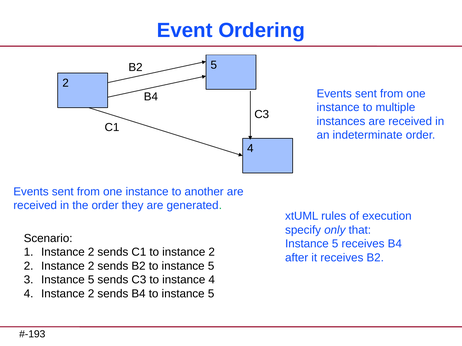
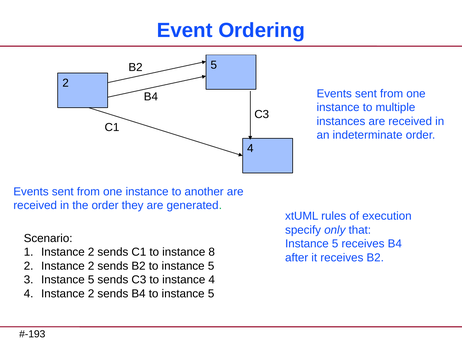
to instance 2: 2 -> 8 (212, 252)
